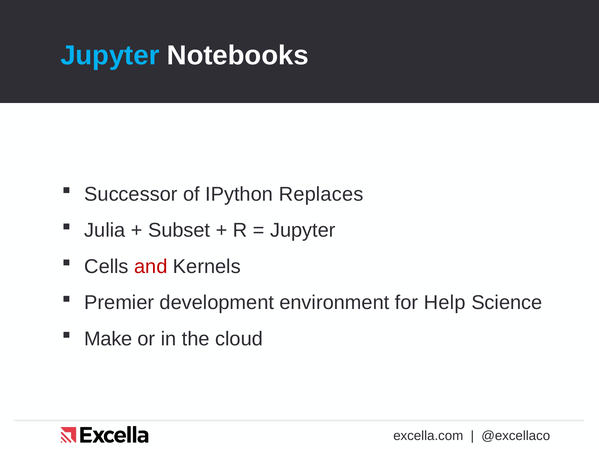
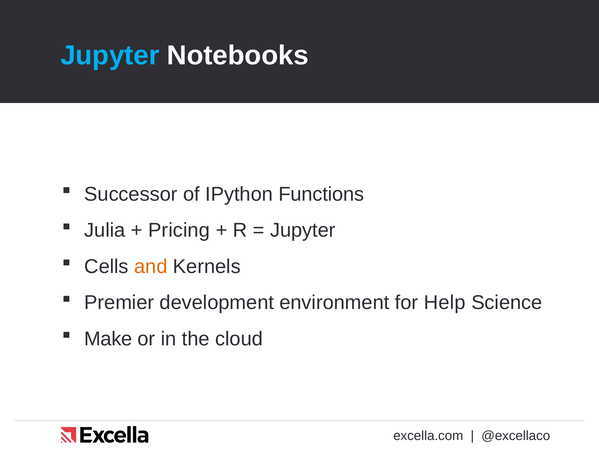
Replaces: Replaces -> Functions (321, 194)
Subset: Subset -> Pricing (179, 230)
and colour: red -> orange (151, 267)
